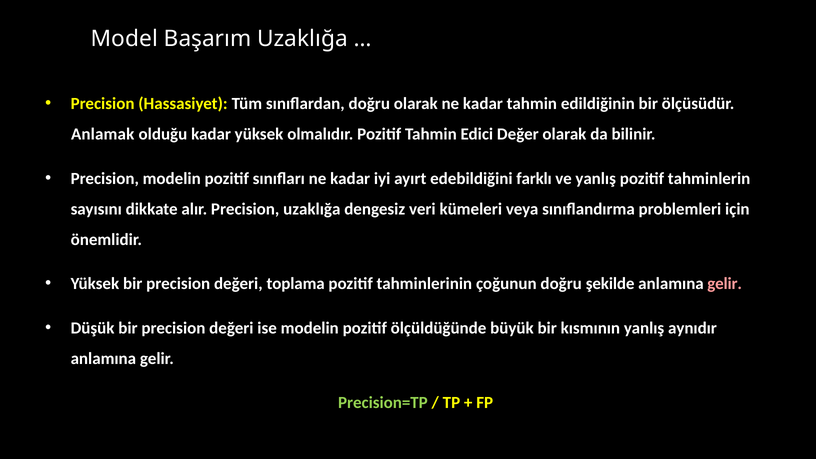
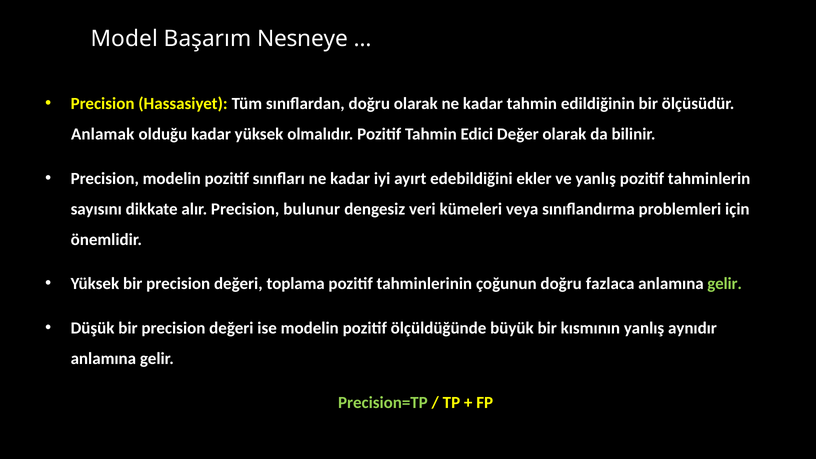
Başarım Uzaklığa: Uzaklığa -> Nesneye (303, 39)
farklı: farklı -> ekler (534, 179)
Precision uzaklığa: uzaklığa -> bulunur (312, 209)
şekilde: şekilde -> fazlaca (610, 284)
gelir colour: pink -> light green (725, 284)
